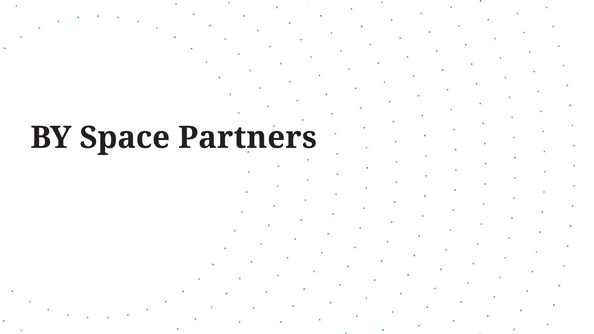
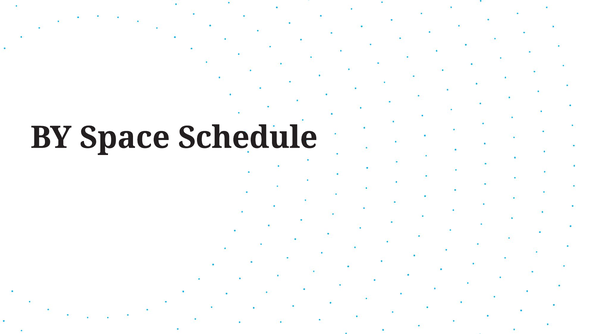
Partners: Partners -> Schedule (248, 138)
